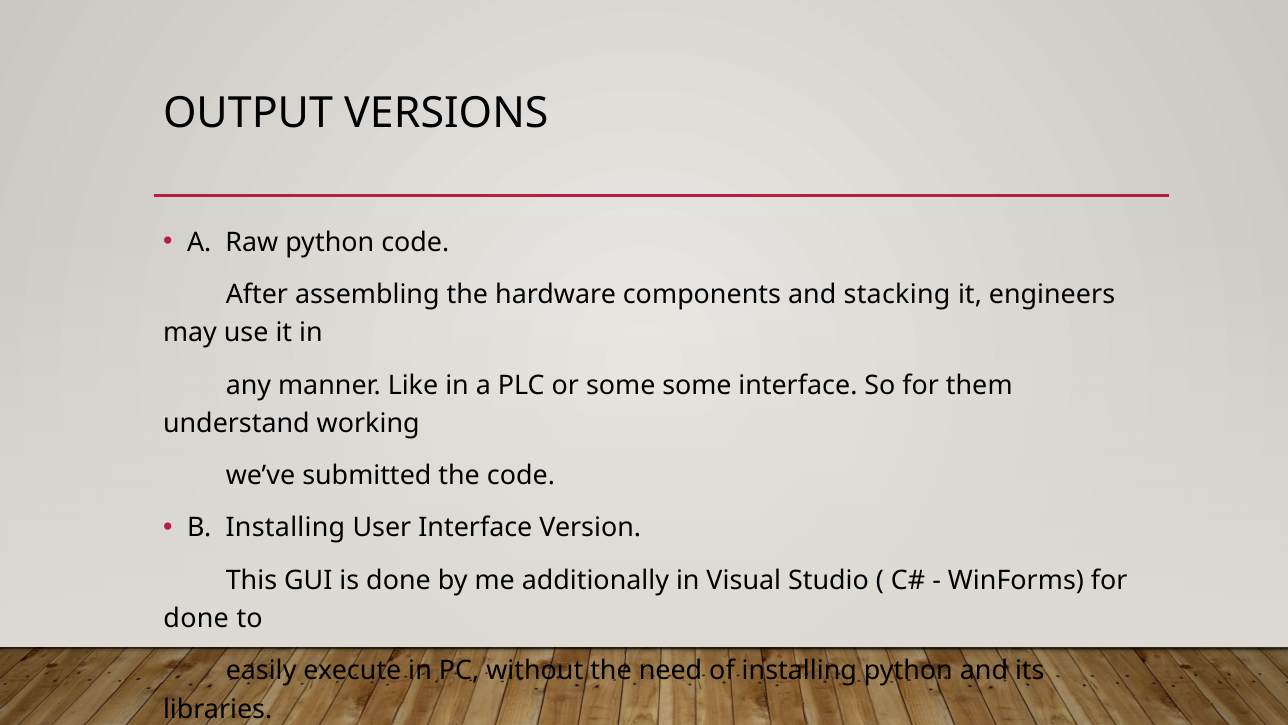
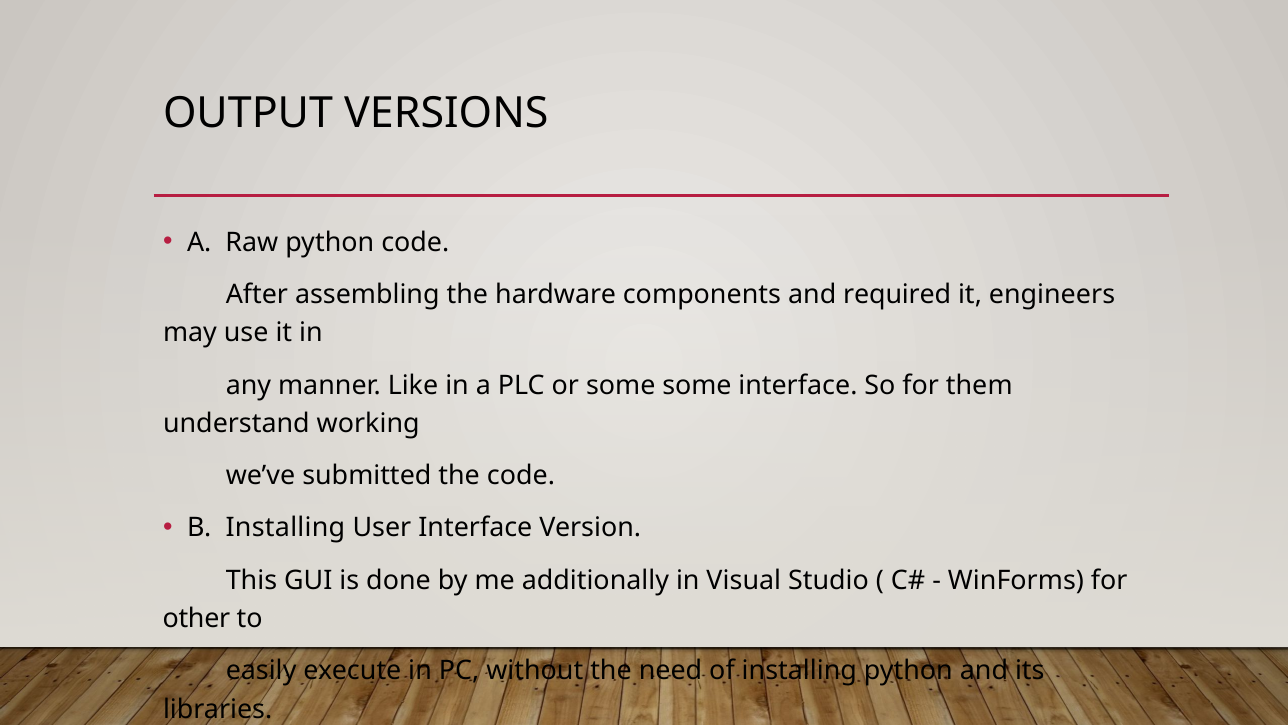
stacking: stacking -> required (897, 294)
done: done -> other (196, 618)
